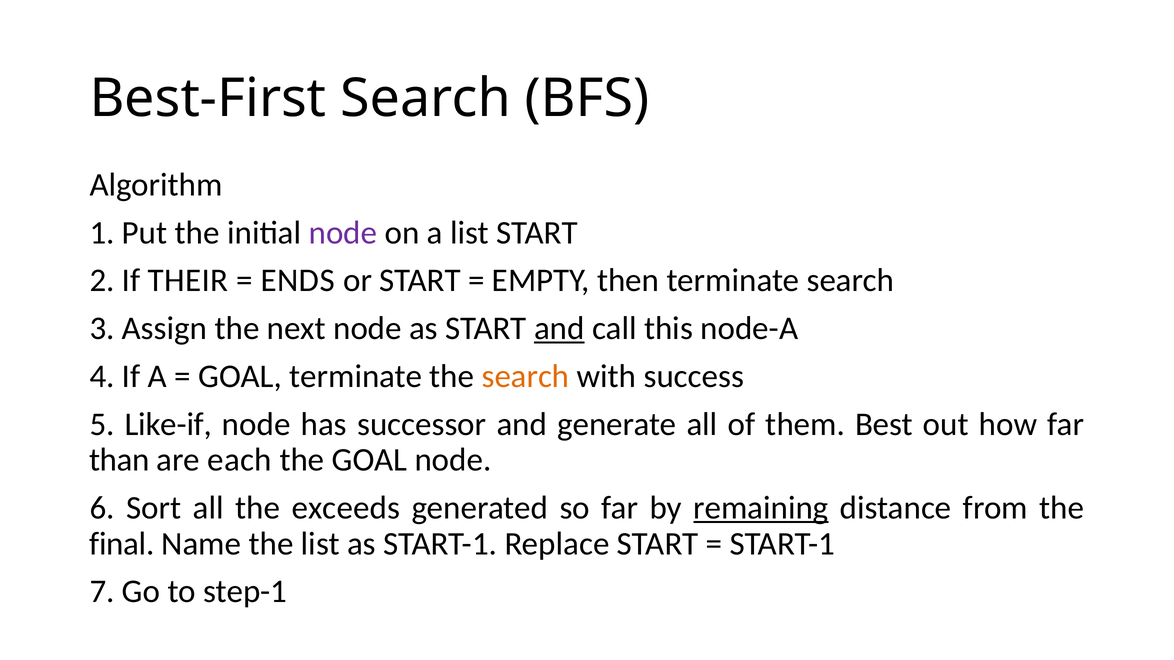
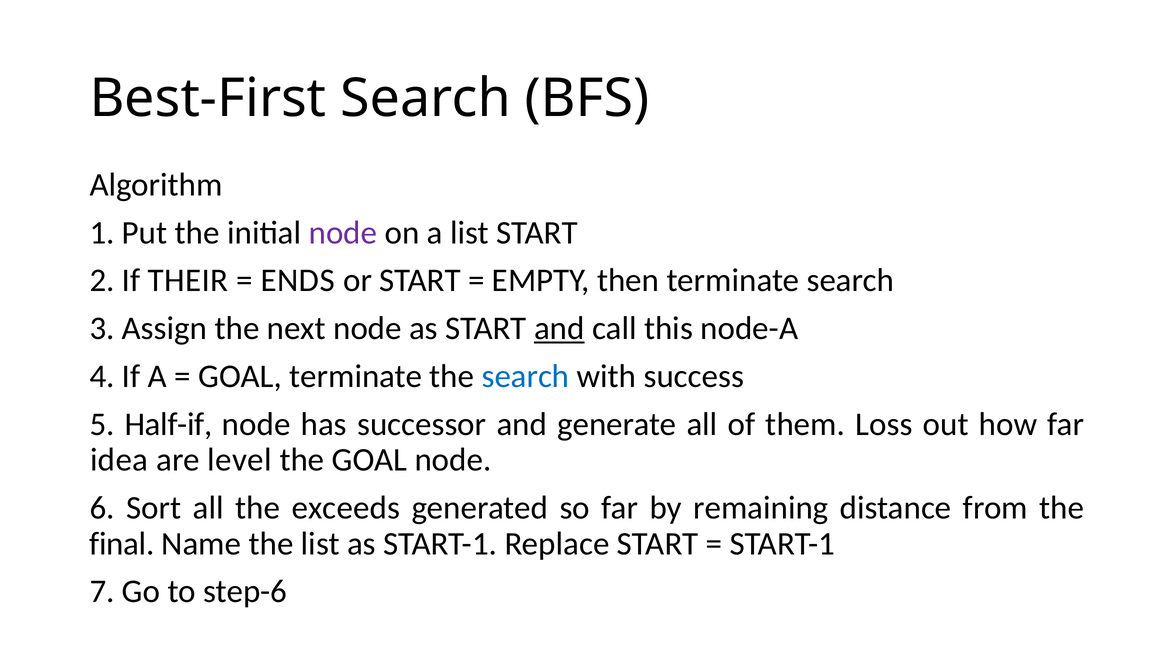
search colour: orange -> blue (525, 377)
Like-if: Like-if -> Half-if (168, 425)
Best: Best -> Loss (884, 425)
than: than -> idea (119, 460)
each: each -> level (240, 460)
remaining underline: present -> none (761, 508)
step-1: step-1 -> step-6 (245, 592)
